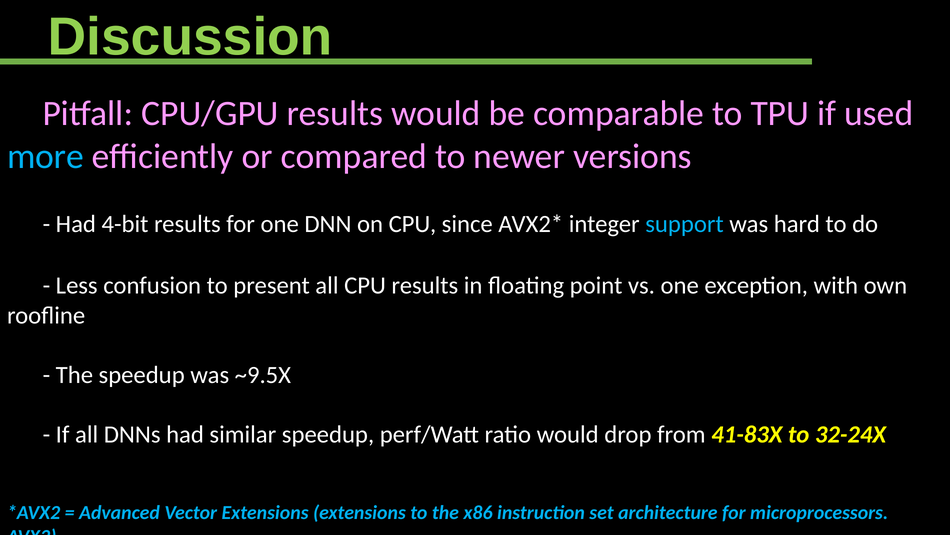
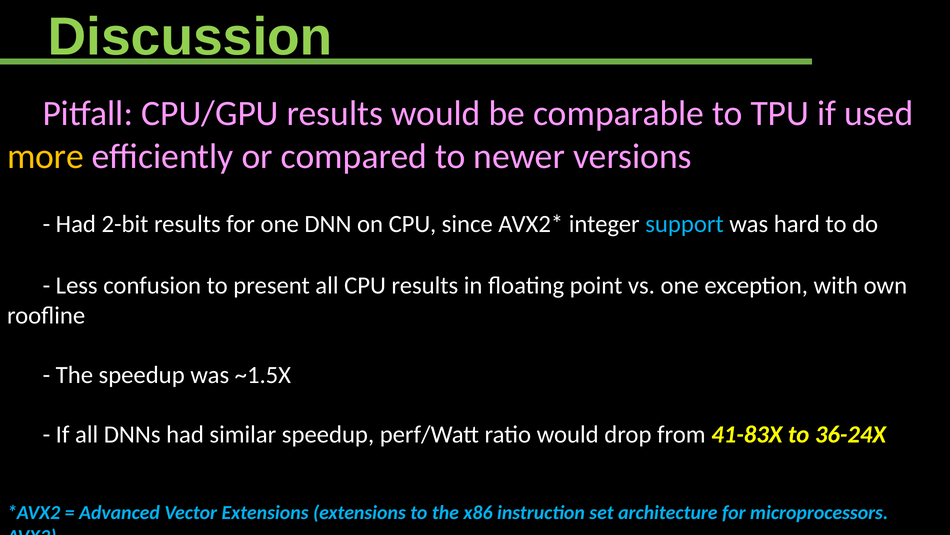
more colour: light blue -> yellow (45, 156)
4-bit: 4-bit -> 2-bit (125, 224)
~9.5X: ~9.5X -> ~1.5X (263, 374)
32-24X: 32-24X -> 36-24X (851, 434)
